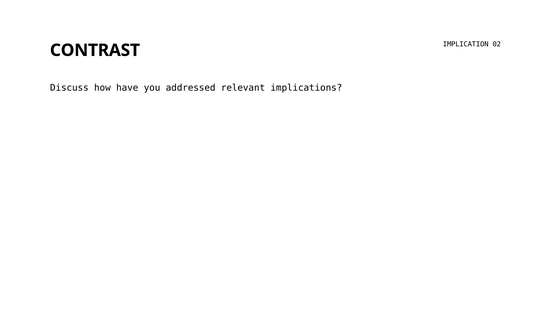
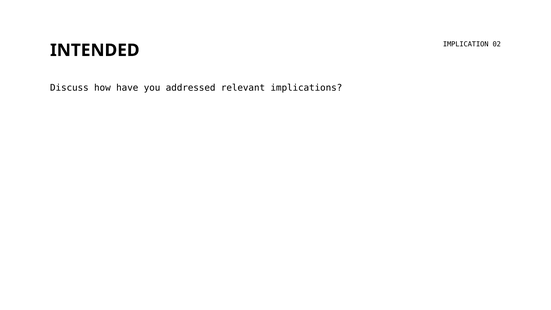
CONTRAST: CONTRAST -> INTENDED (95, 50)
